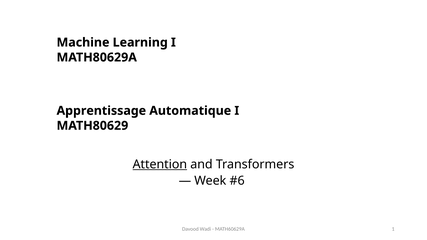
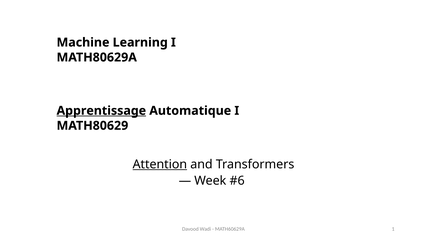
Apprentissage underline: none -> present (101, 111)
